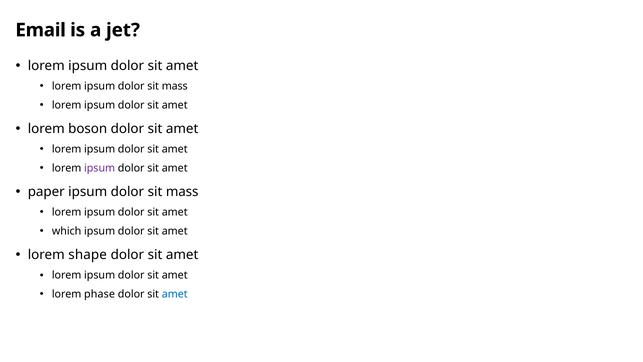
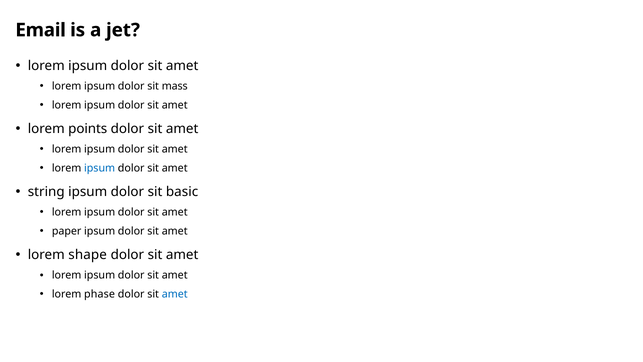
boson: boson -> points (88, 129)
ipsum colour: purple -> blue (100, 168)
paper: paper -> string (46, 192)
mass: mass -> basic (182, 192)
which: which -> paper (67, 231)
